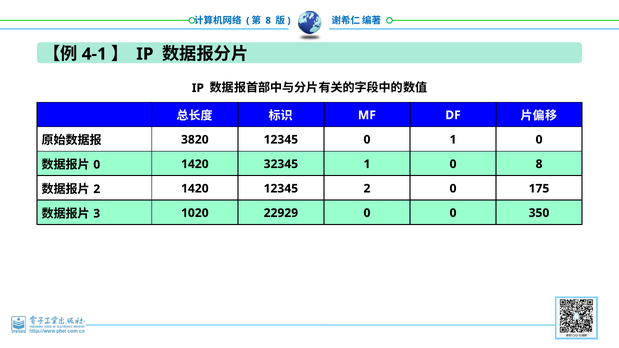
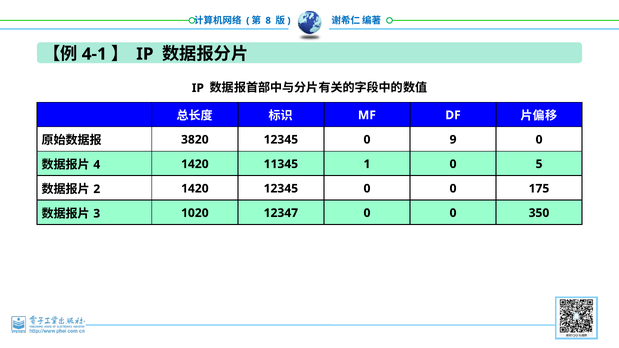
0 1: 1 -> 9 (453, 140)
0: 0 -> 4 (97, 165)
32345: 32345 -> 11345 (281, 164)
0 8: 8 -> 5 (539, 164)
1420 12345 2: 2 -> 0 (367, 189)
22929: 22929 -> 12347 (281, 213)
